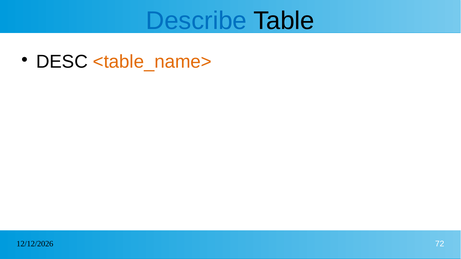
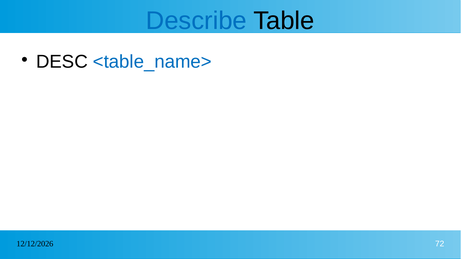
<table_name> colour: orange -> blue (152, 62)
